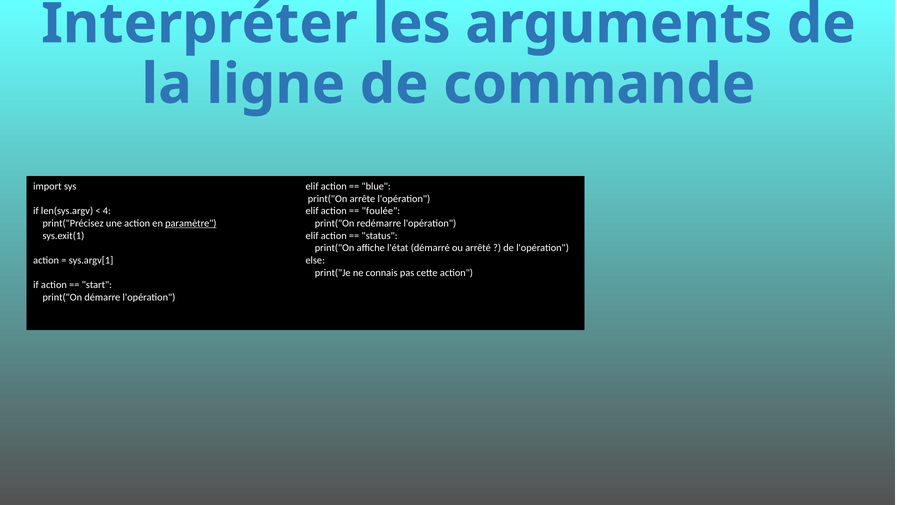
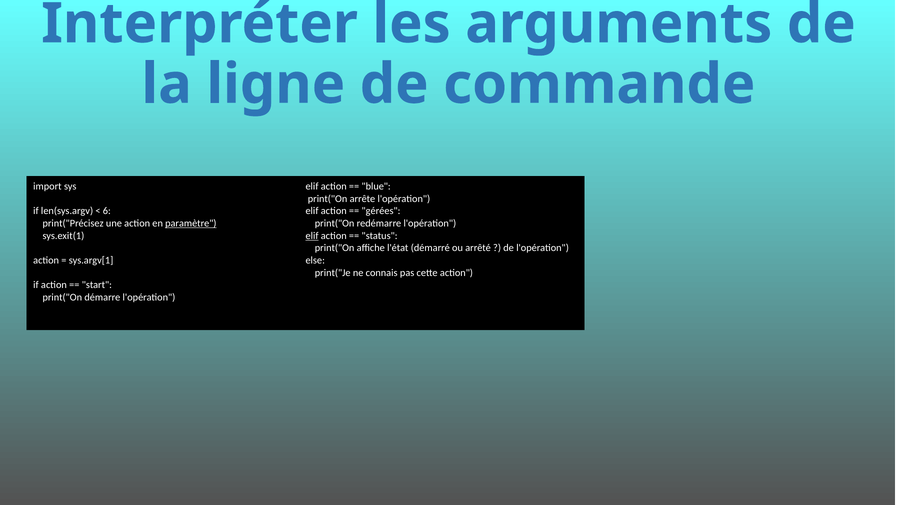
4: 4 -> 6 (107, 211)
foulée: foulée -> gérées (381, 211)
elif underline: none -> present (312, 235)
